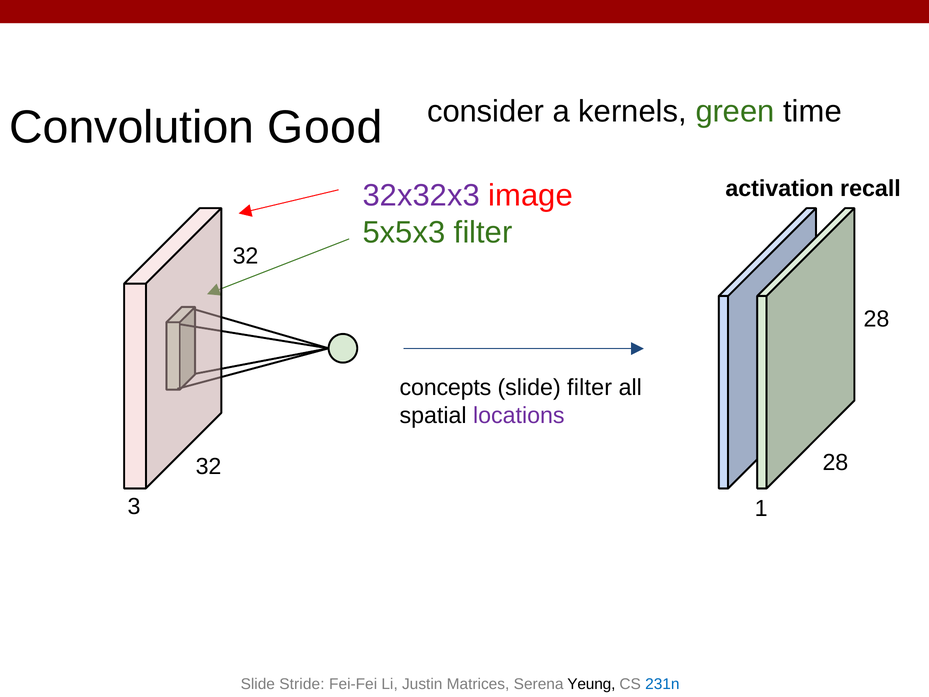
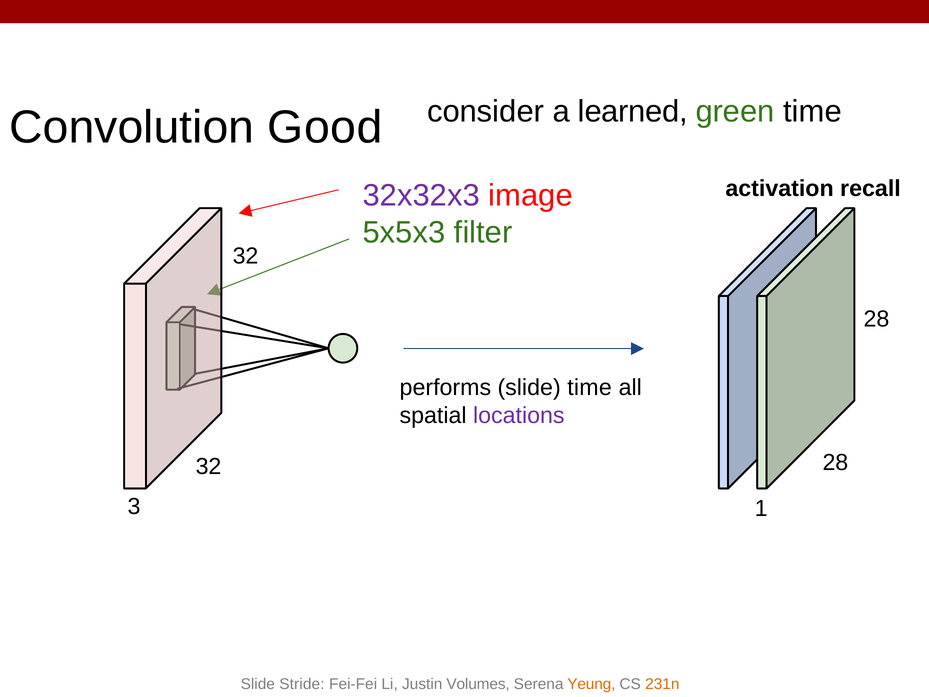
kernels: kernels -> learned (633, 111)
concepts: concepts -> performs (445, 387)
slide filter: filter -> time (590, 387)
Matrices: Matrices -> Volumes (478, 684)
Yeung colour: black -> orange (591, 684)
231n colour: blue -> orange (662, 684)
